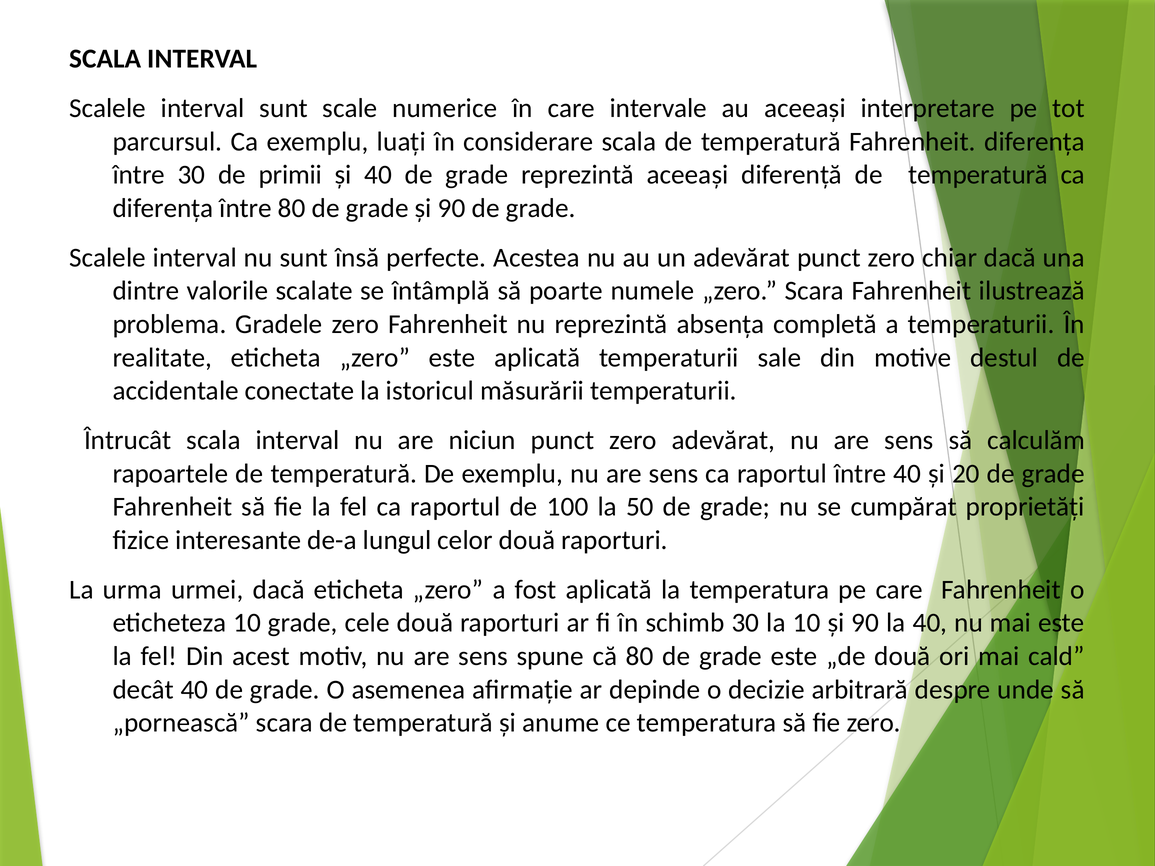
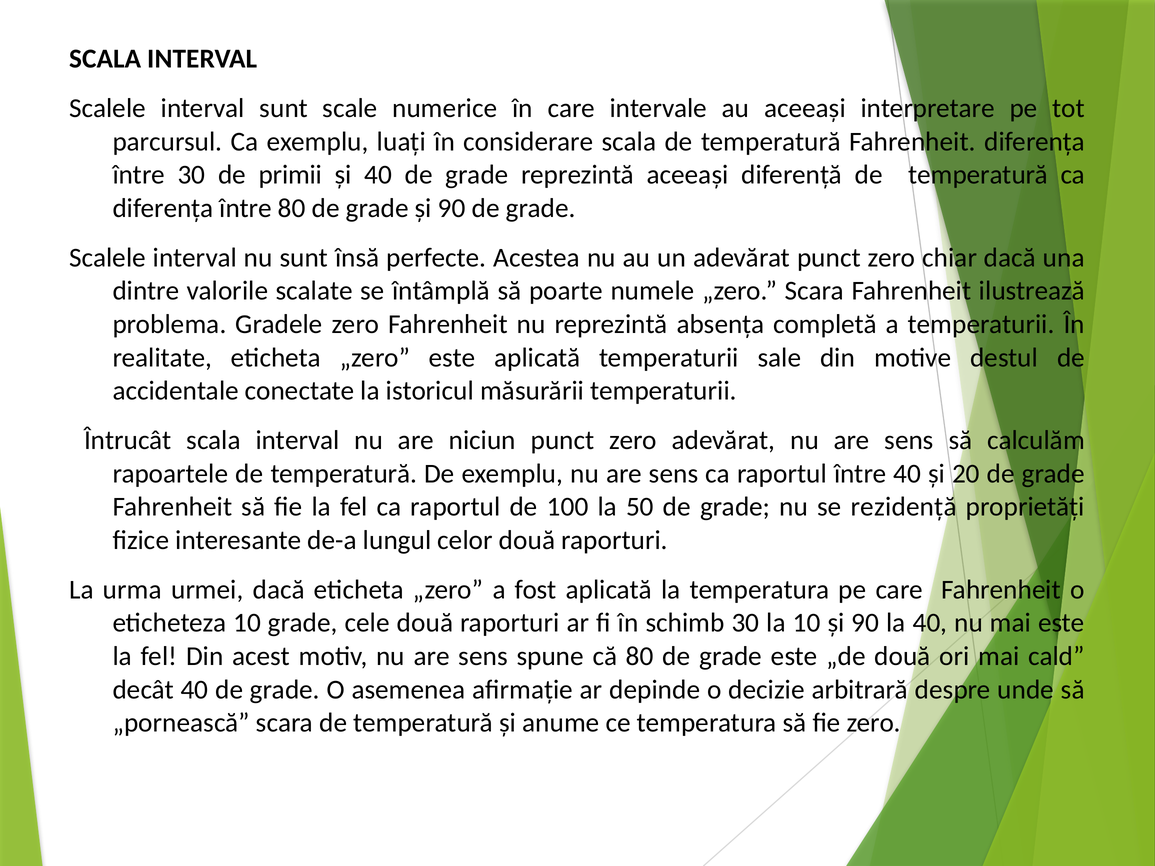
cumpărat: cumpărat -> rezidență (904, 507)
